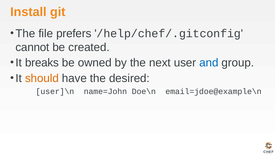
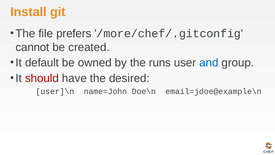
/help/chef/.gitconfig: /help/chef/.gitconfig -> /more/chef/.gitconfig (169, 33)
breaks: breaks -> default (42, 63)
next: next -> runs (160, 63)
should colour: orange -> red (42, 78)
